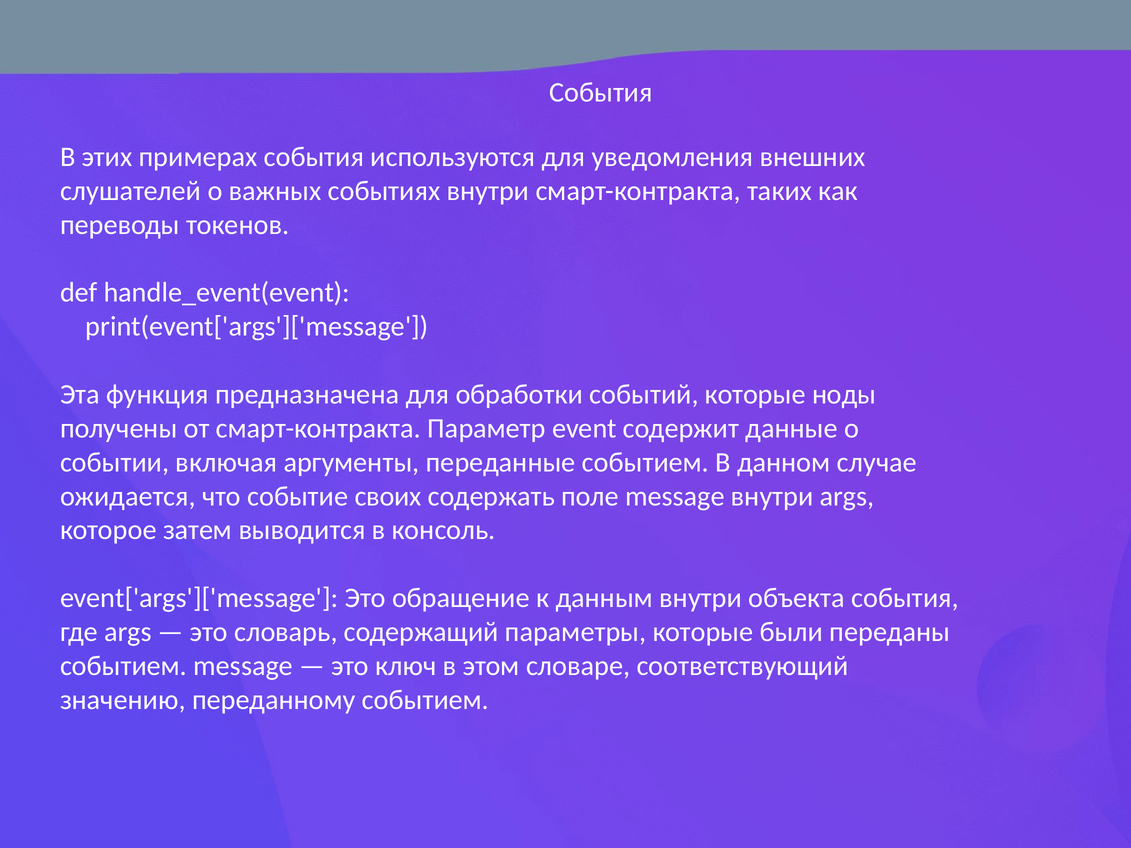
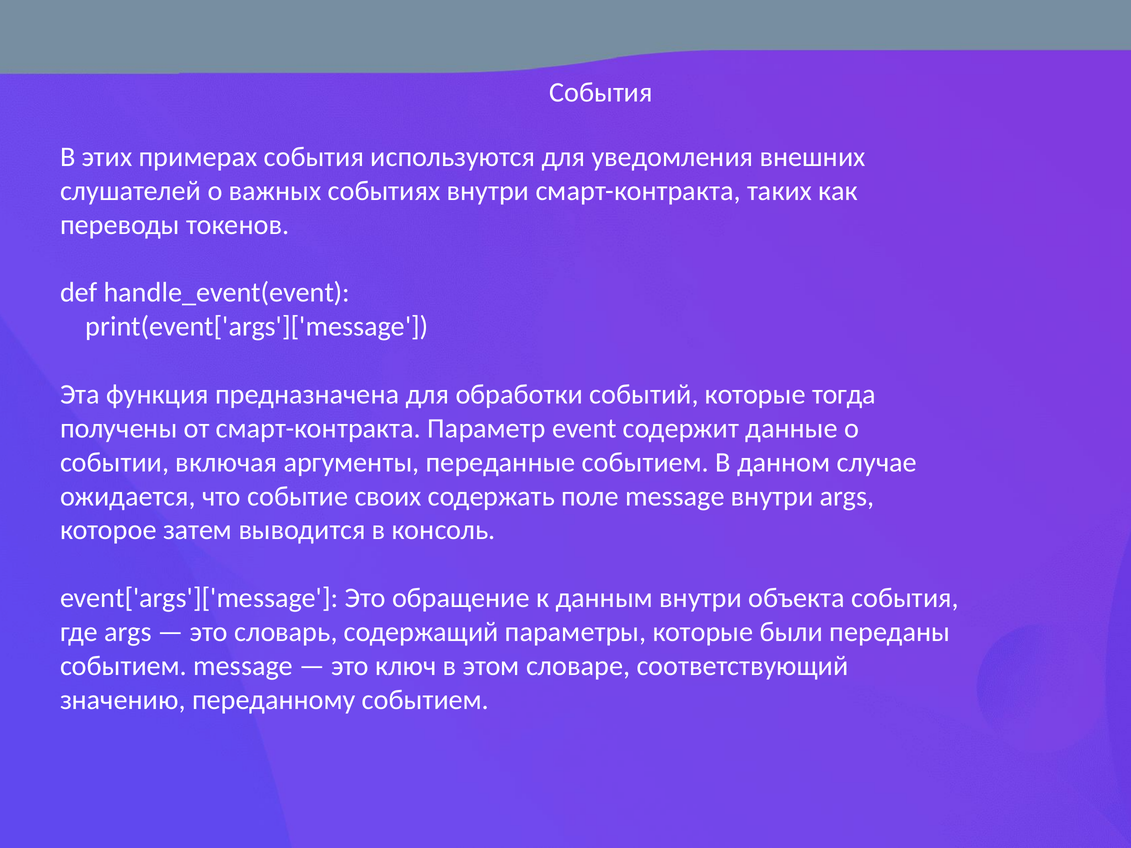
ноды: ноды -> тогда (844, 395)
